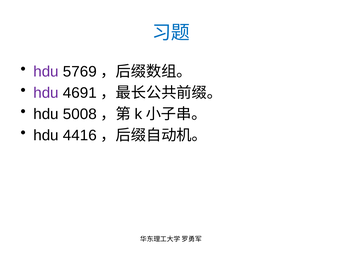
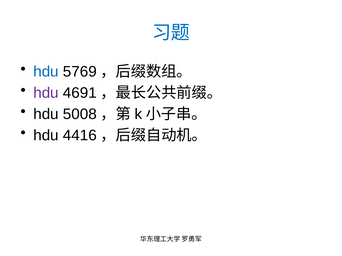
hdu colour: purple -> blue (46, 72)
